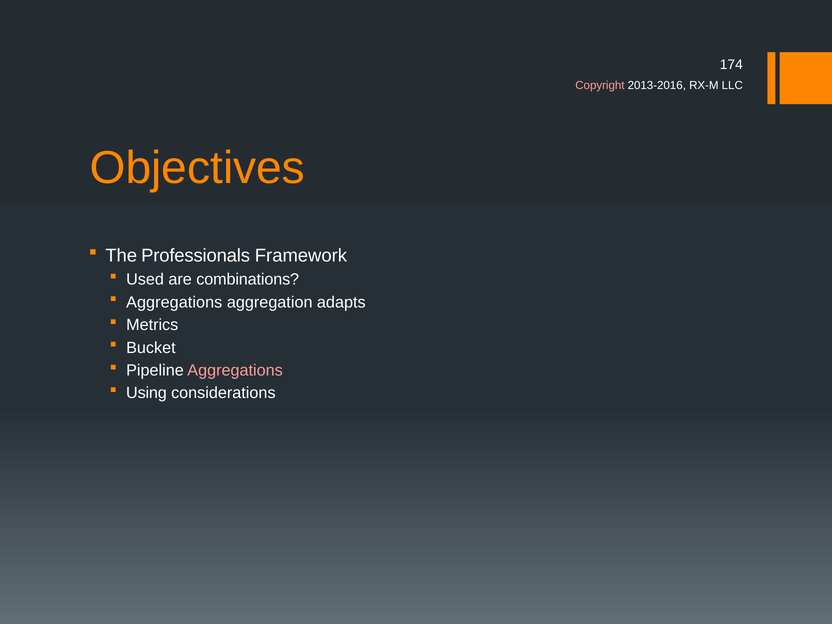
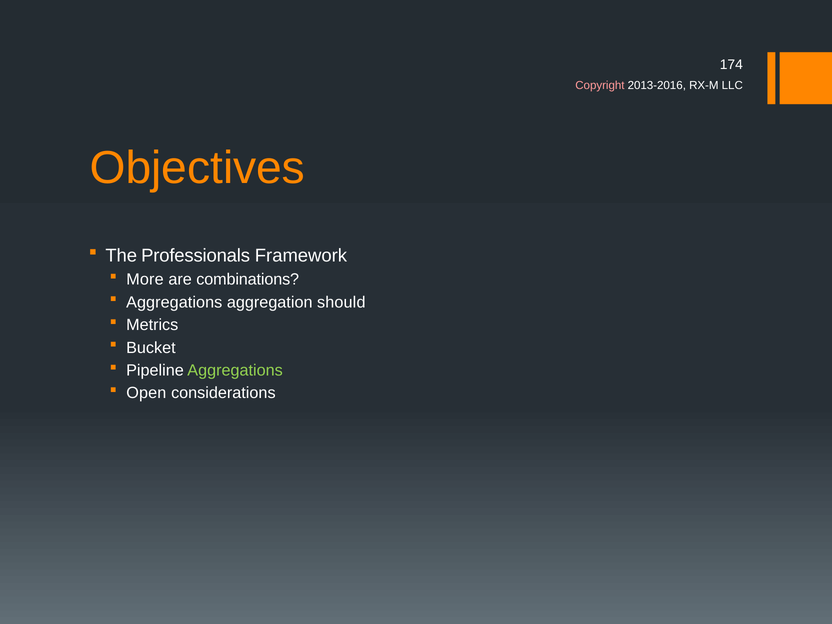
Used: Used -> More (145, 280)
adapts: adapts -> should (341, 302)
Aggregations colour: pink -> light green (235, 370)
Using: Using -> Open (146, 393)
